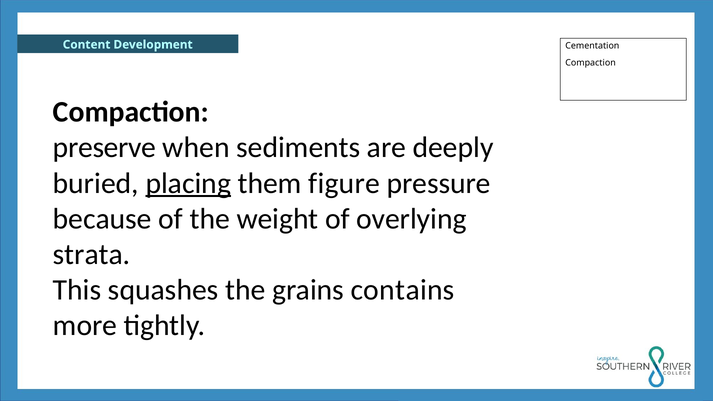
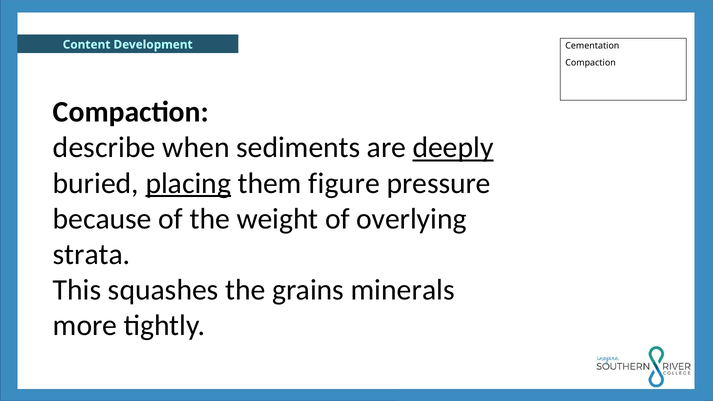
preserve: preserve -> describe (104, 148)
deeply underline: none -> present (453, 148)
contains: contains -> minerals (403, 290)
